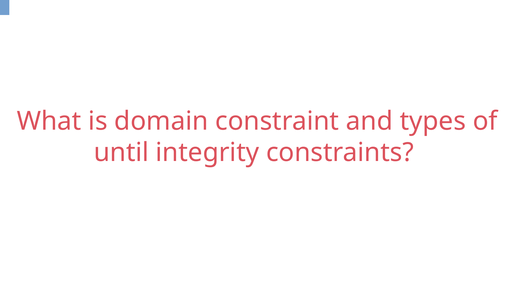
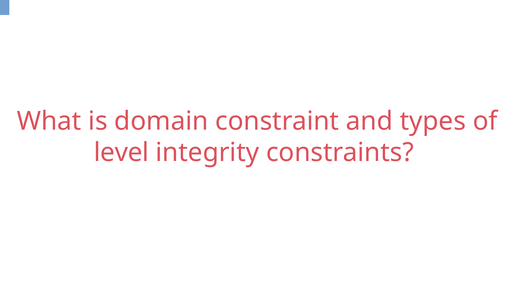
until: until -> level (121, 152)
